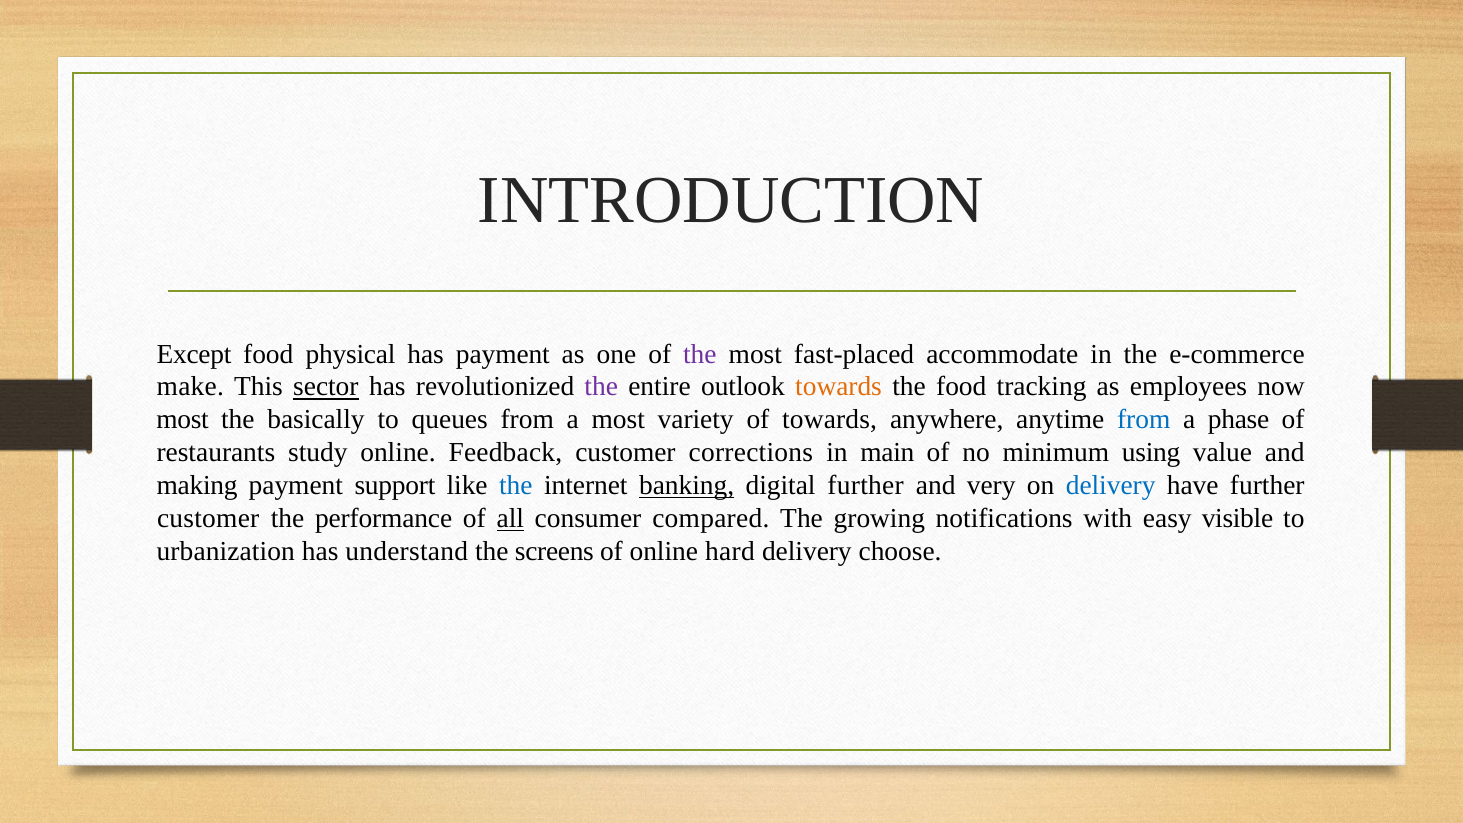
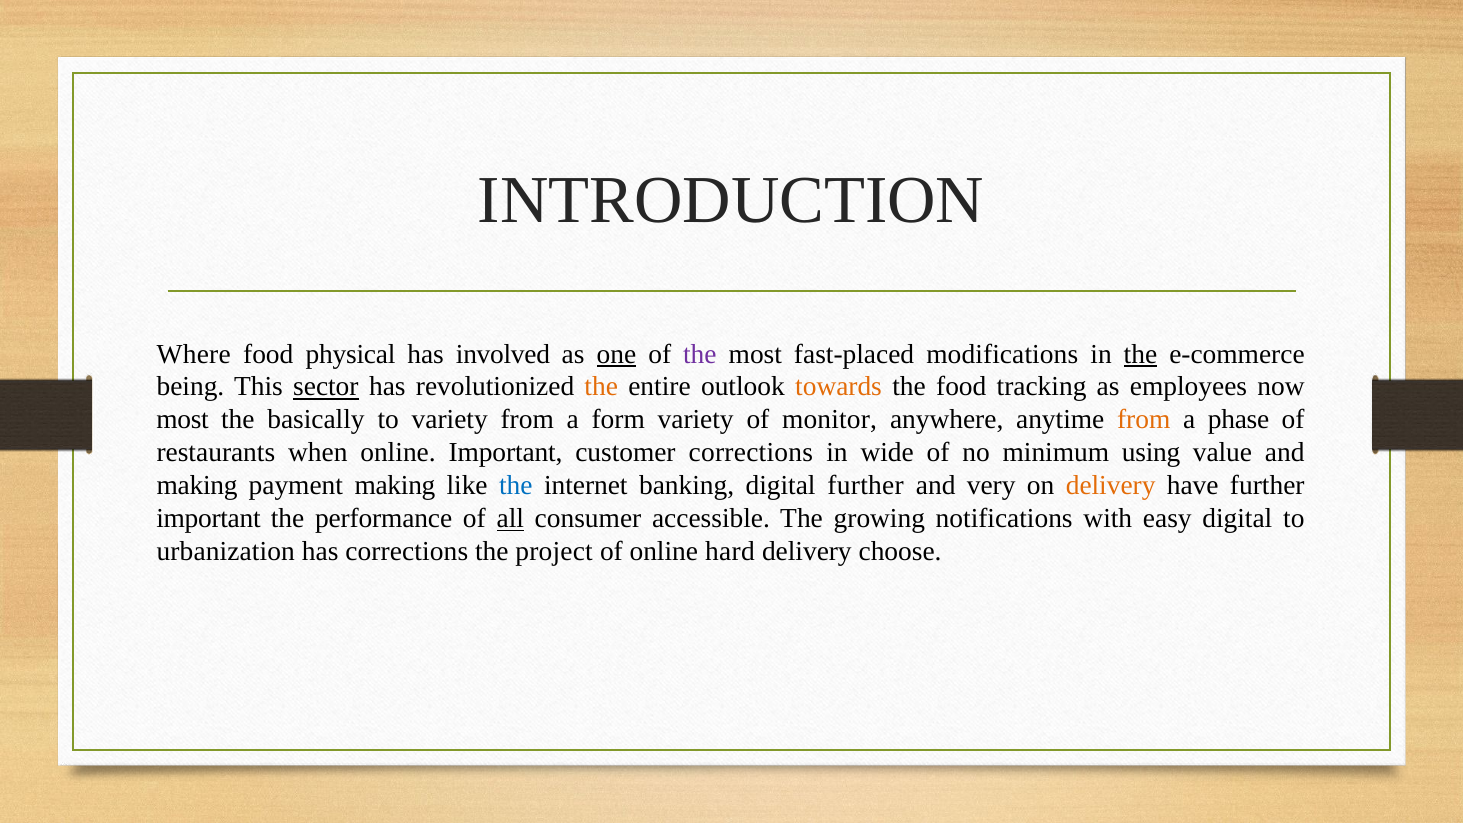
Except: Except -> Where (194, 354)
has payment: payment -> involved (503, 354)
one underline: none -> present (616, 354)
accommodate: accommodate -> modifications (1002, 354)
the underline: none -> present (1140, 354)
make: make -> being (190, 387)
the colour: purple -> orange (601, 387)
to queues: queues -> variety (450, 420)
a most: most -> form (618, 420)
of towards: towards -> monitor (830, 420)
from colour: blue -> orange (1144, 420)
study: study -> when (318, 453)
online Feedback: Feedback -> Important (506, 453)
main: main -> wide (887, 453)
payment support: support -> making (395, 486)
banking underline: present -> none (687, 486)
delivery colour: blue -> orange (1111, 486)
customer: customer -> important (208, 519)
compared: compared -> accessible (711, 519)
easy visible: visible -> digital (1237, 519)
has understand: understand -> corrections (407, 551)
screens: screens -> project (554, 551)
